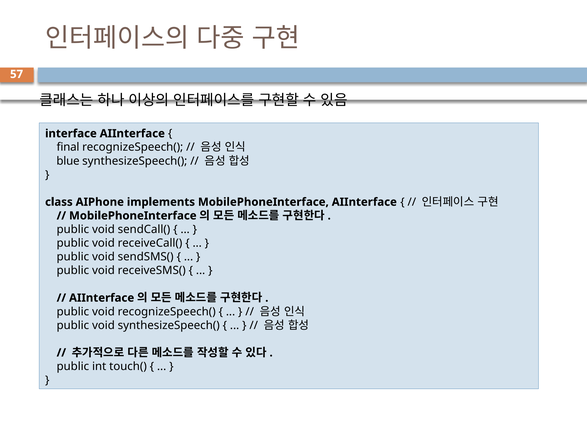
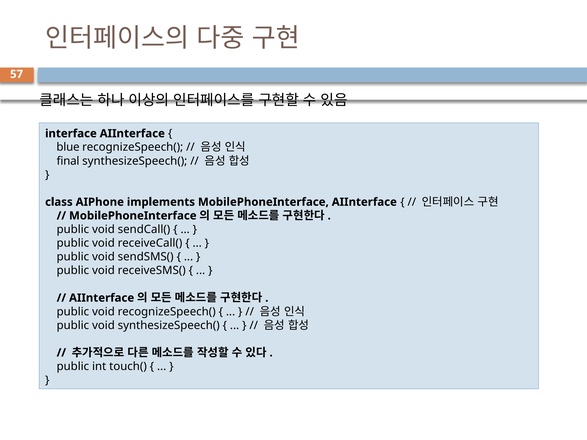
final: final -> blue (68, 147)
blue: blue -> final (68, 161)
